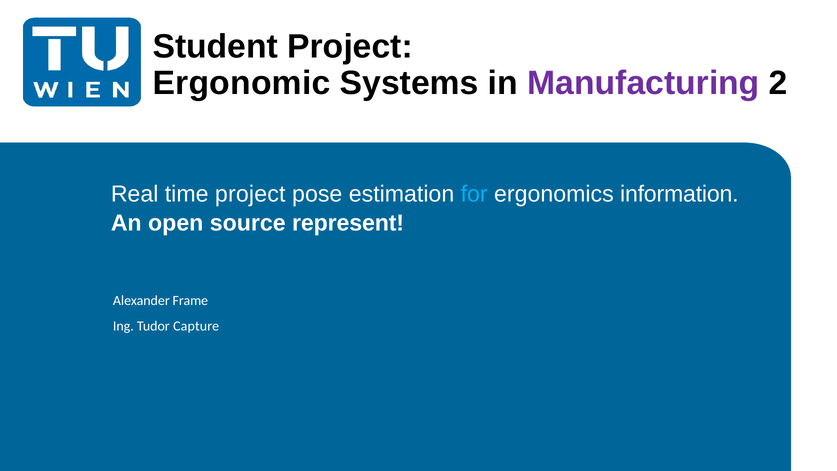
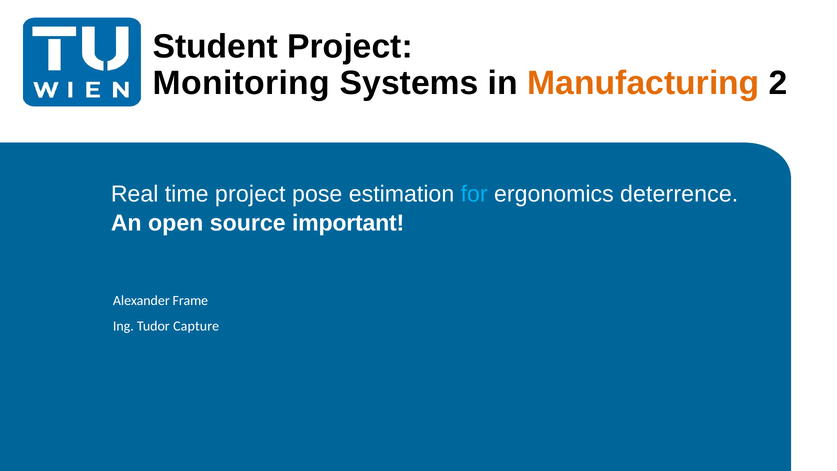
Ergonomic: Ergonomic -> Monitoring (241, 83)
Manufacturing colour: purple -> orange (643, 83)
information: information -> deterrence (679, 194)
represent: represent -> important (348, 223)
